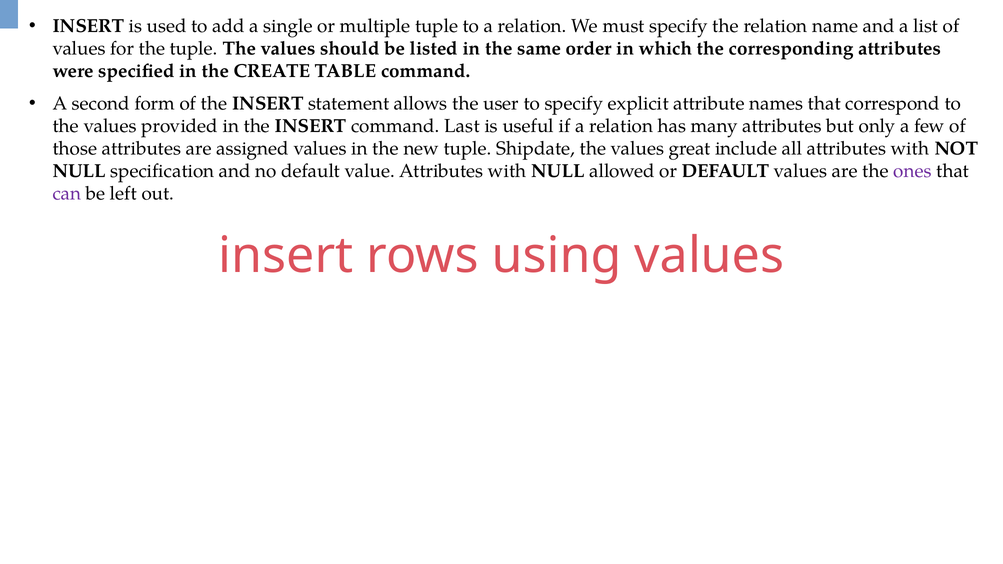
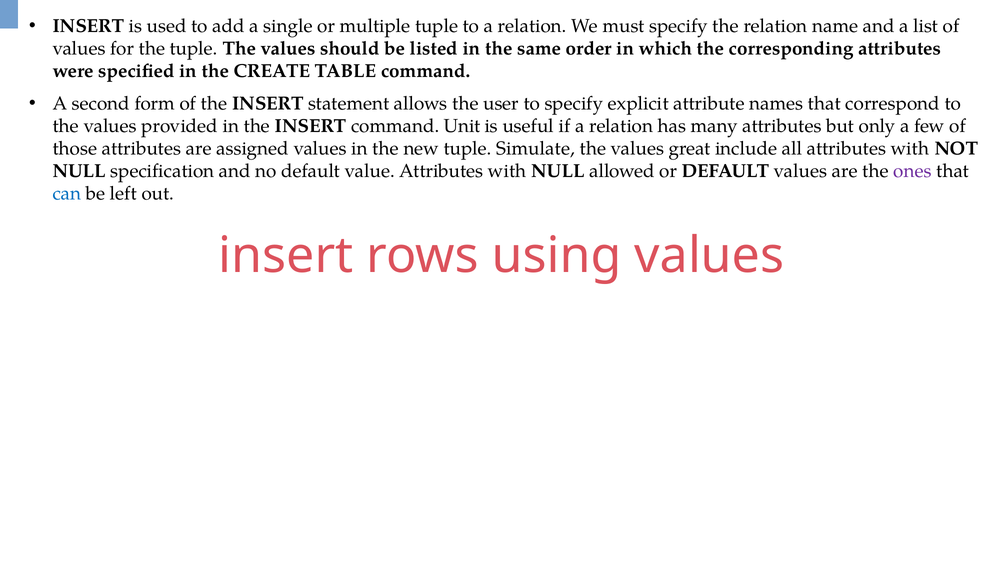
Last: Last -> Unit (462, 126)
Shipdate: Shipdate -> Simulate (536, 149)
can colour: purple -> blue (67, 194)
